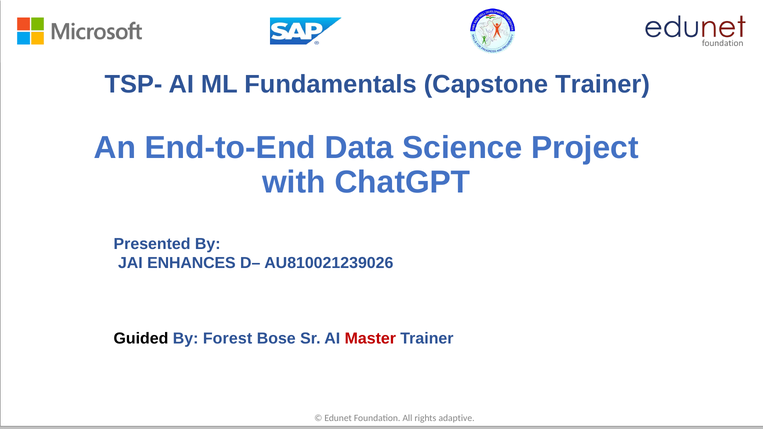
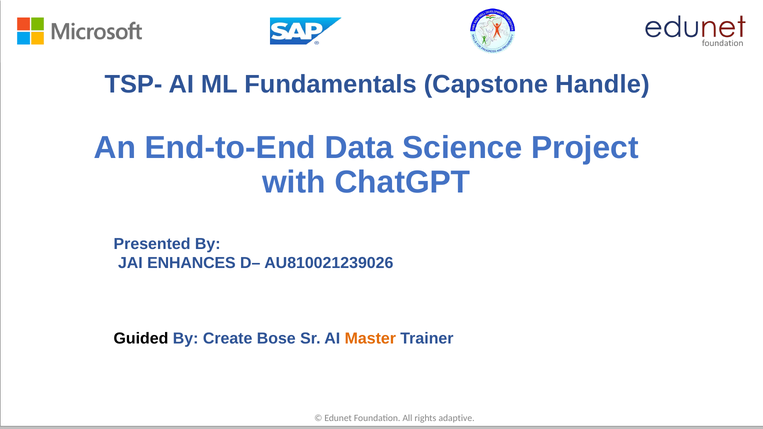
Capstone Trainer: Trainer -> Handle (602, 85)
Forest: Forest -> Create (228, 339)
Master colour: red -> orange (370, 339)
